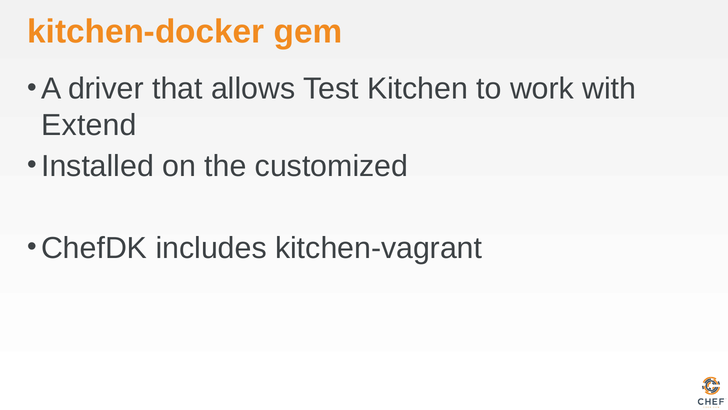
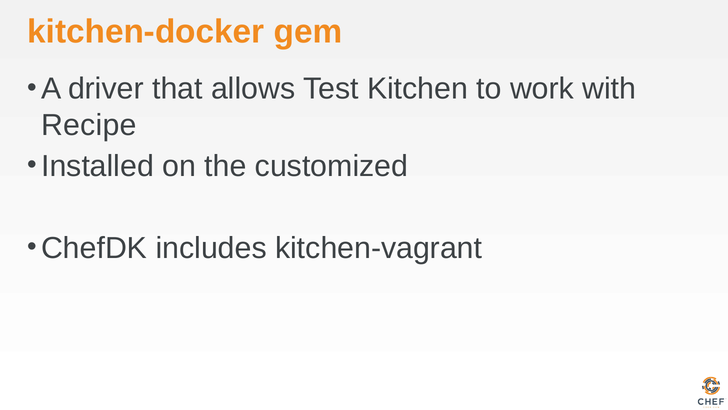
Extend: Extend -> Recipe (89, 125)
